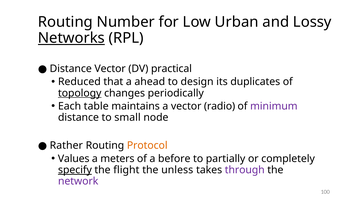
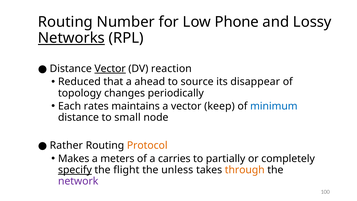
Urban: Urban -> Phone (237, 22)
Vector underline: none -> present (110, 69)
practical: practical -> reaction (171, 69)
design: design -> source (197, 82)
duplicates: duplicates -> disappear (255, 82)
topology underline: present -> none (80, 93)
table: table -> rates (96, 106)
radio: radio -> keep (219, 106)
minimum colour: purple -> blue (274, 106)
Values: Values -> Makes (74, 158)
before: before -> carries (174, 158)
through colour: purple -> orange (245, 170)
